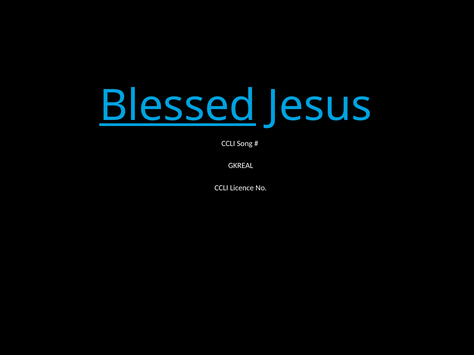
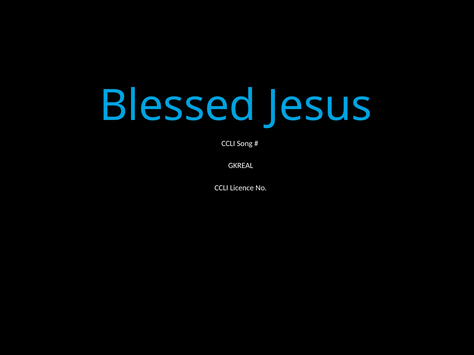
Blessed underline: present -> none (178, 106)
